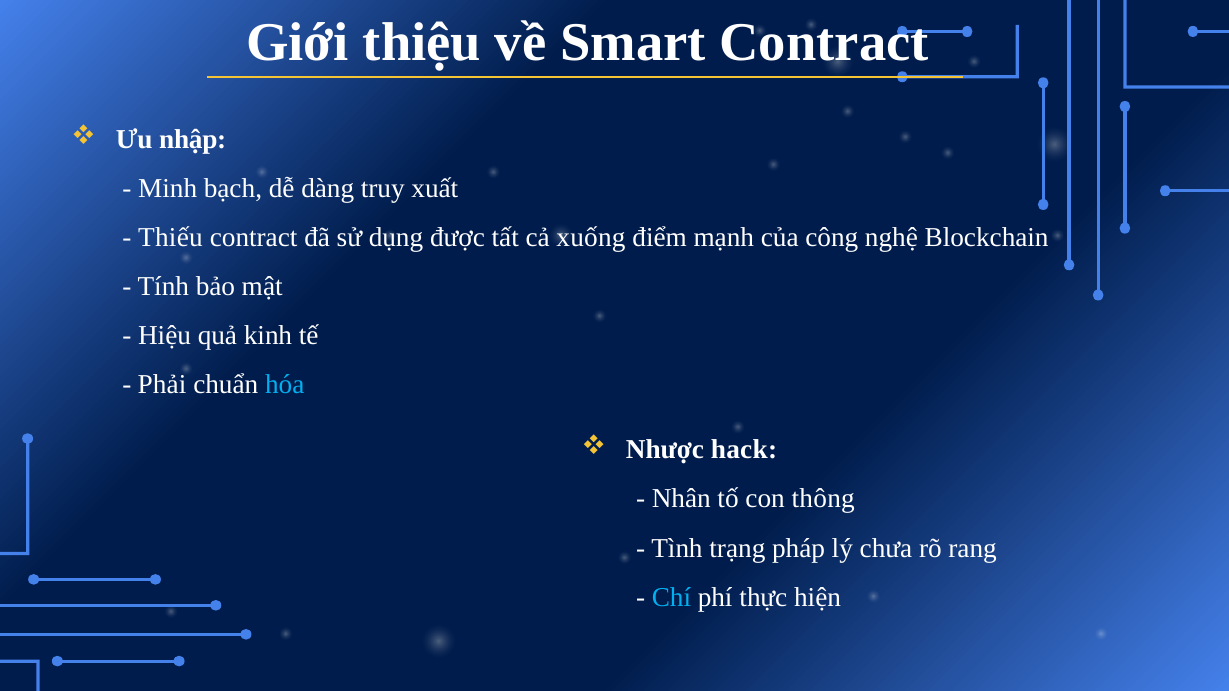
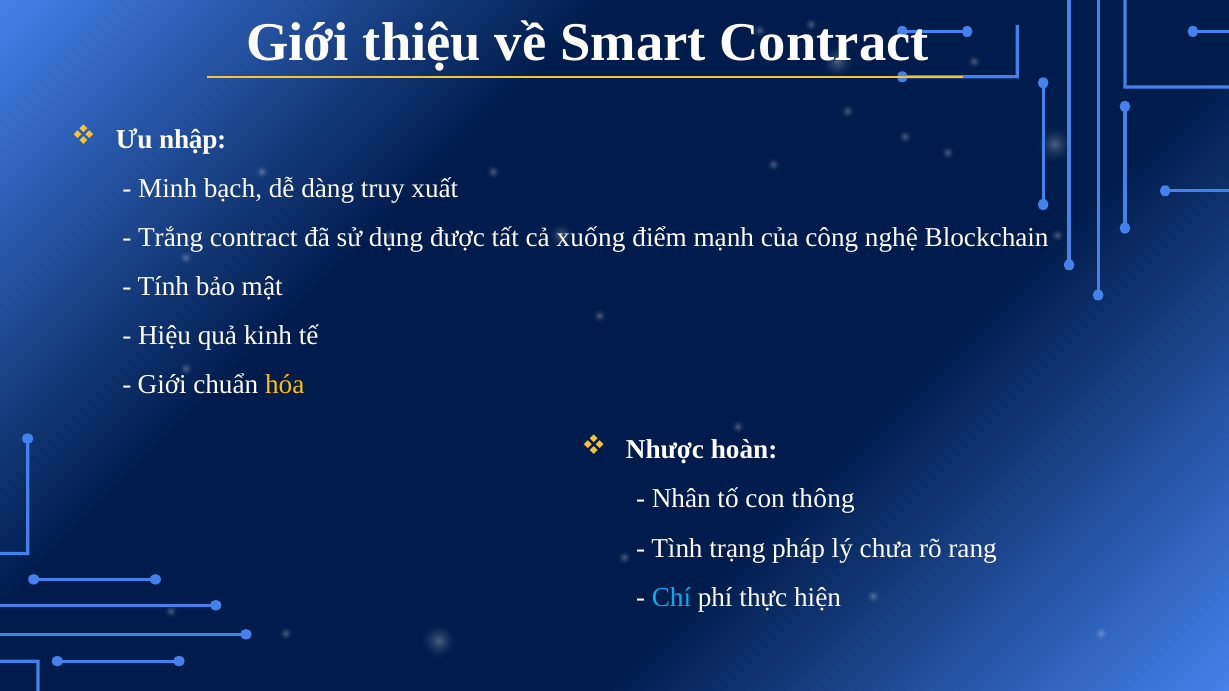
Thiếu: Thiếu -> Trắng (171, 238)
Phải: Phải -> Giới (162, 385)
hóa colour: light blue -> yellow (285, 385)
hack: hack -> hoàn (744, 450)
